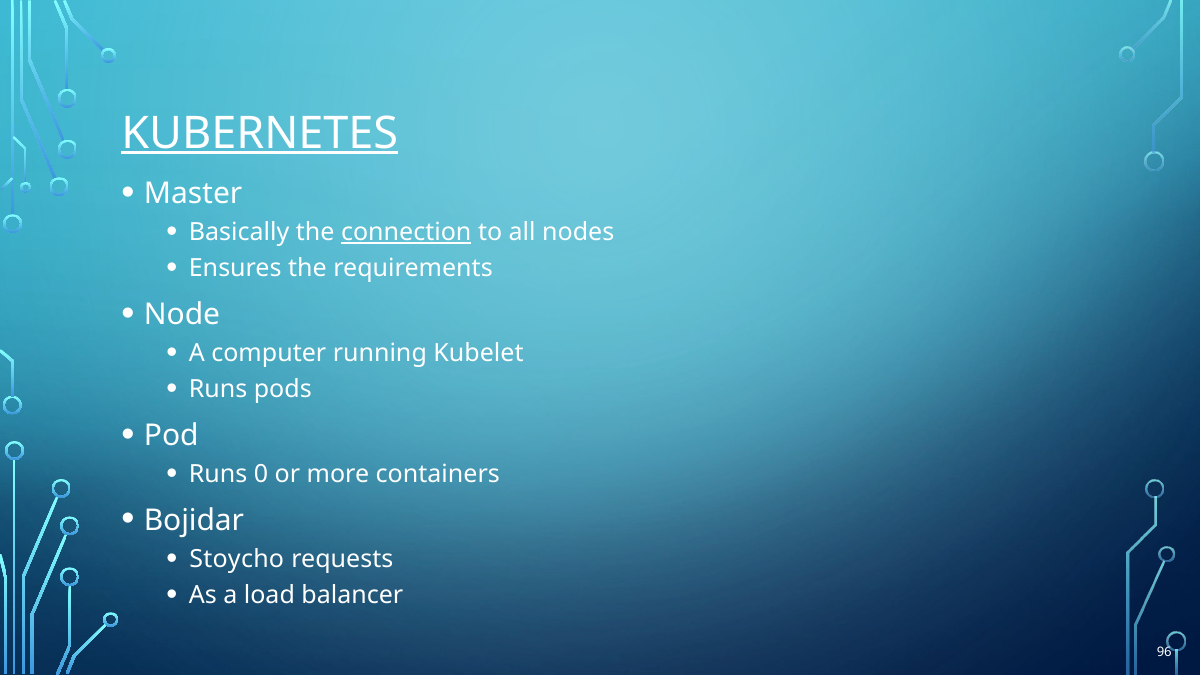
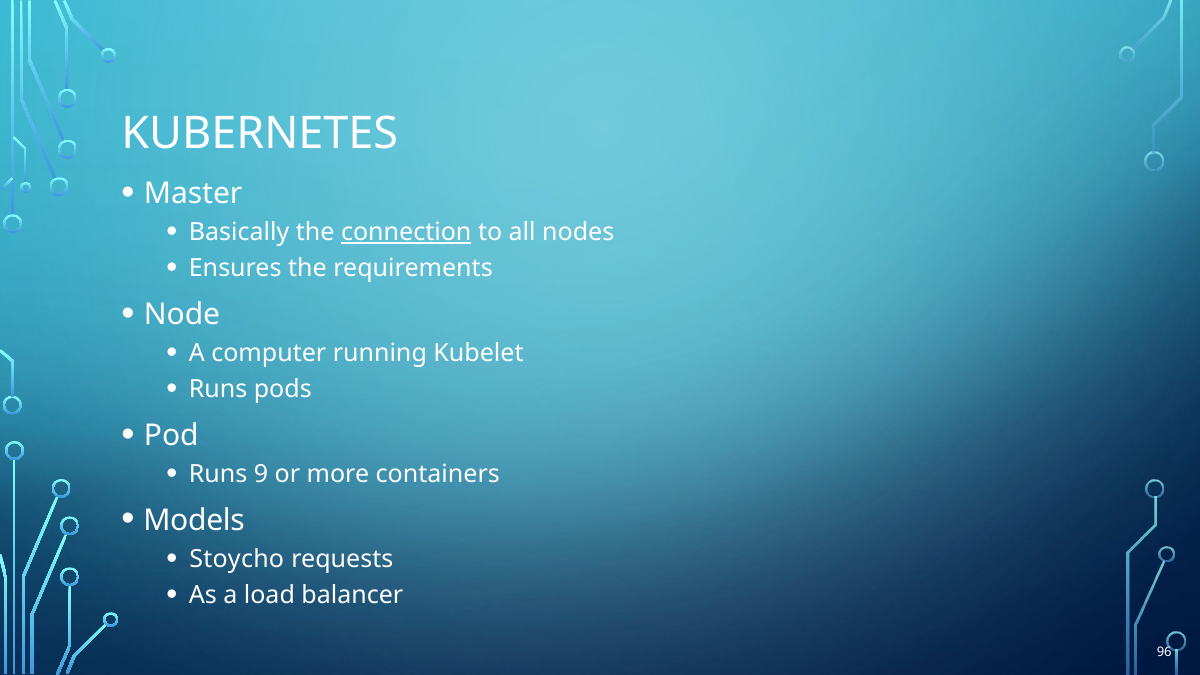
KUBERNETES underline: present -> none (260, 133)
0: 0 -> 9 (261, 474)
Bojidar: Bojidar -> Models (194, 520)
